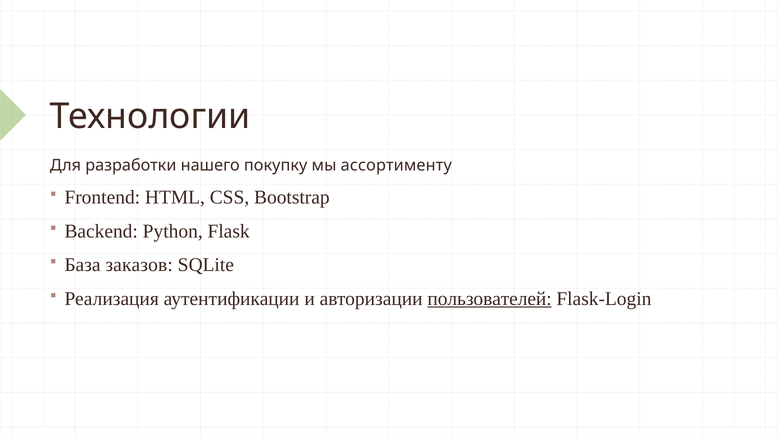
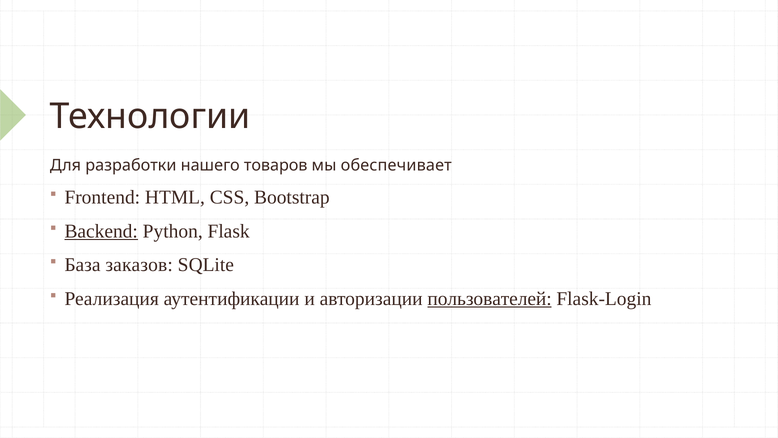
покупку: покупку -> товаров (276, 165)
ассортименту: ассортименту -> обеспечивает (396, 165)
Backend underline: none -> present (101, 231)
